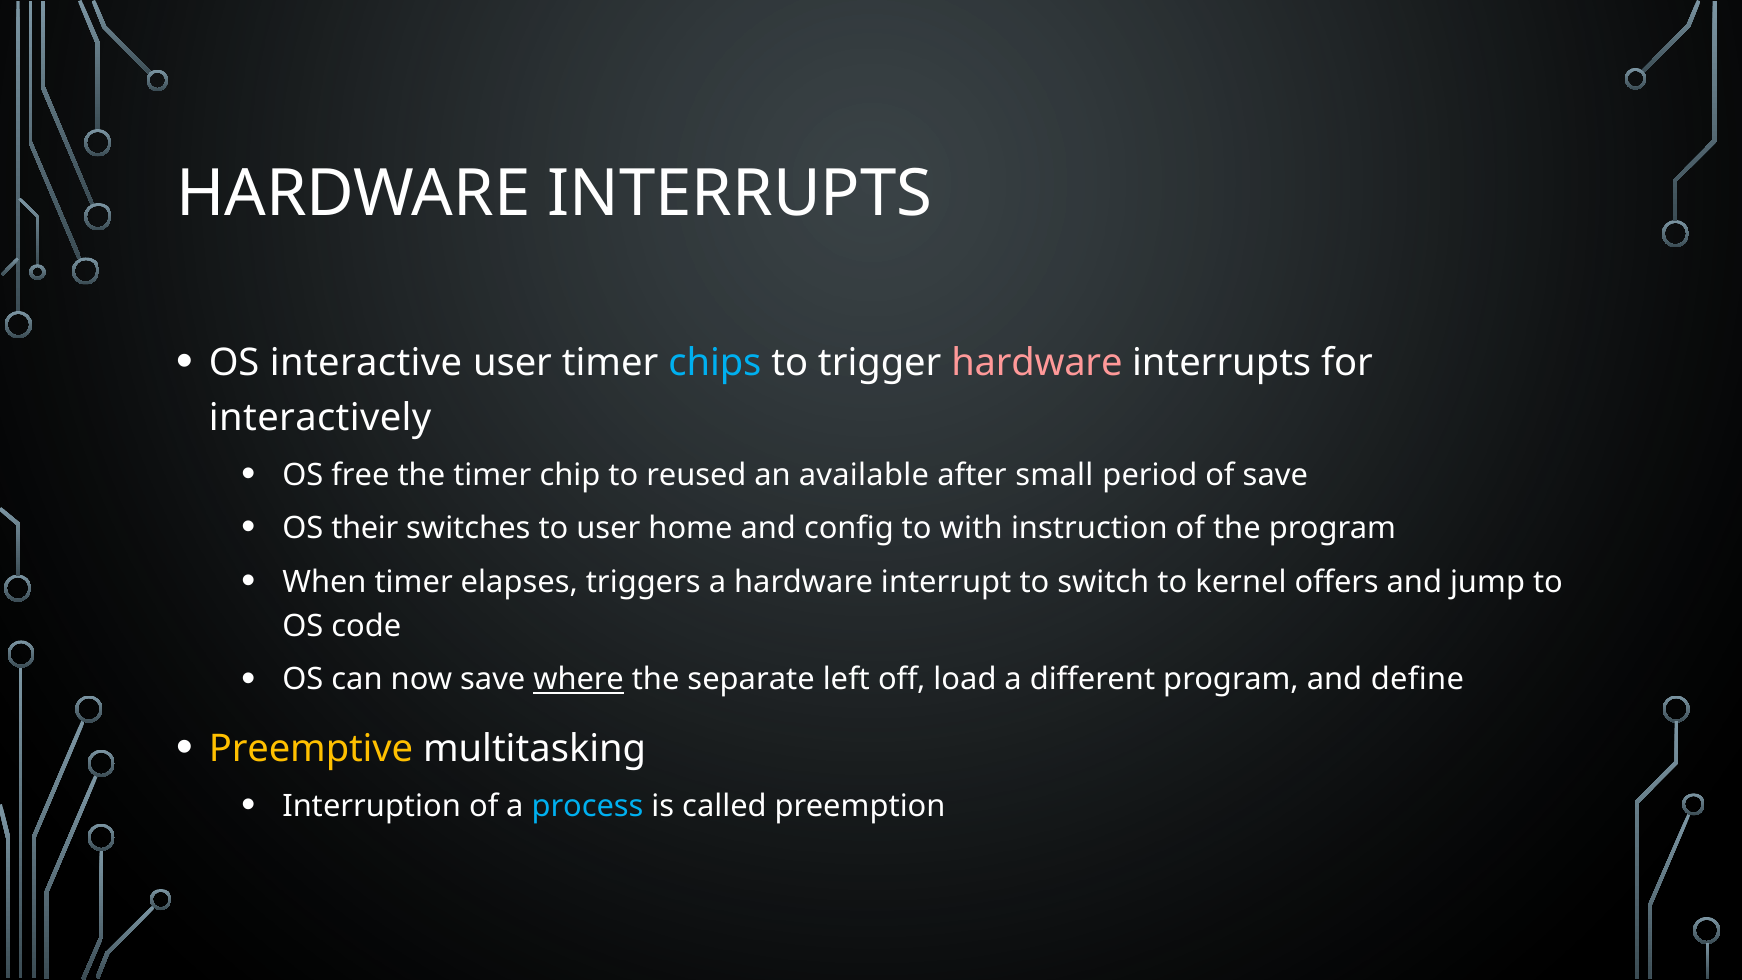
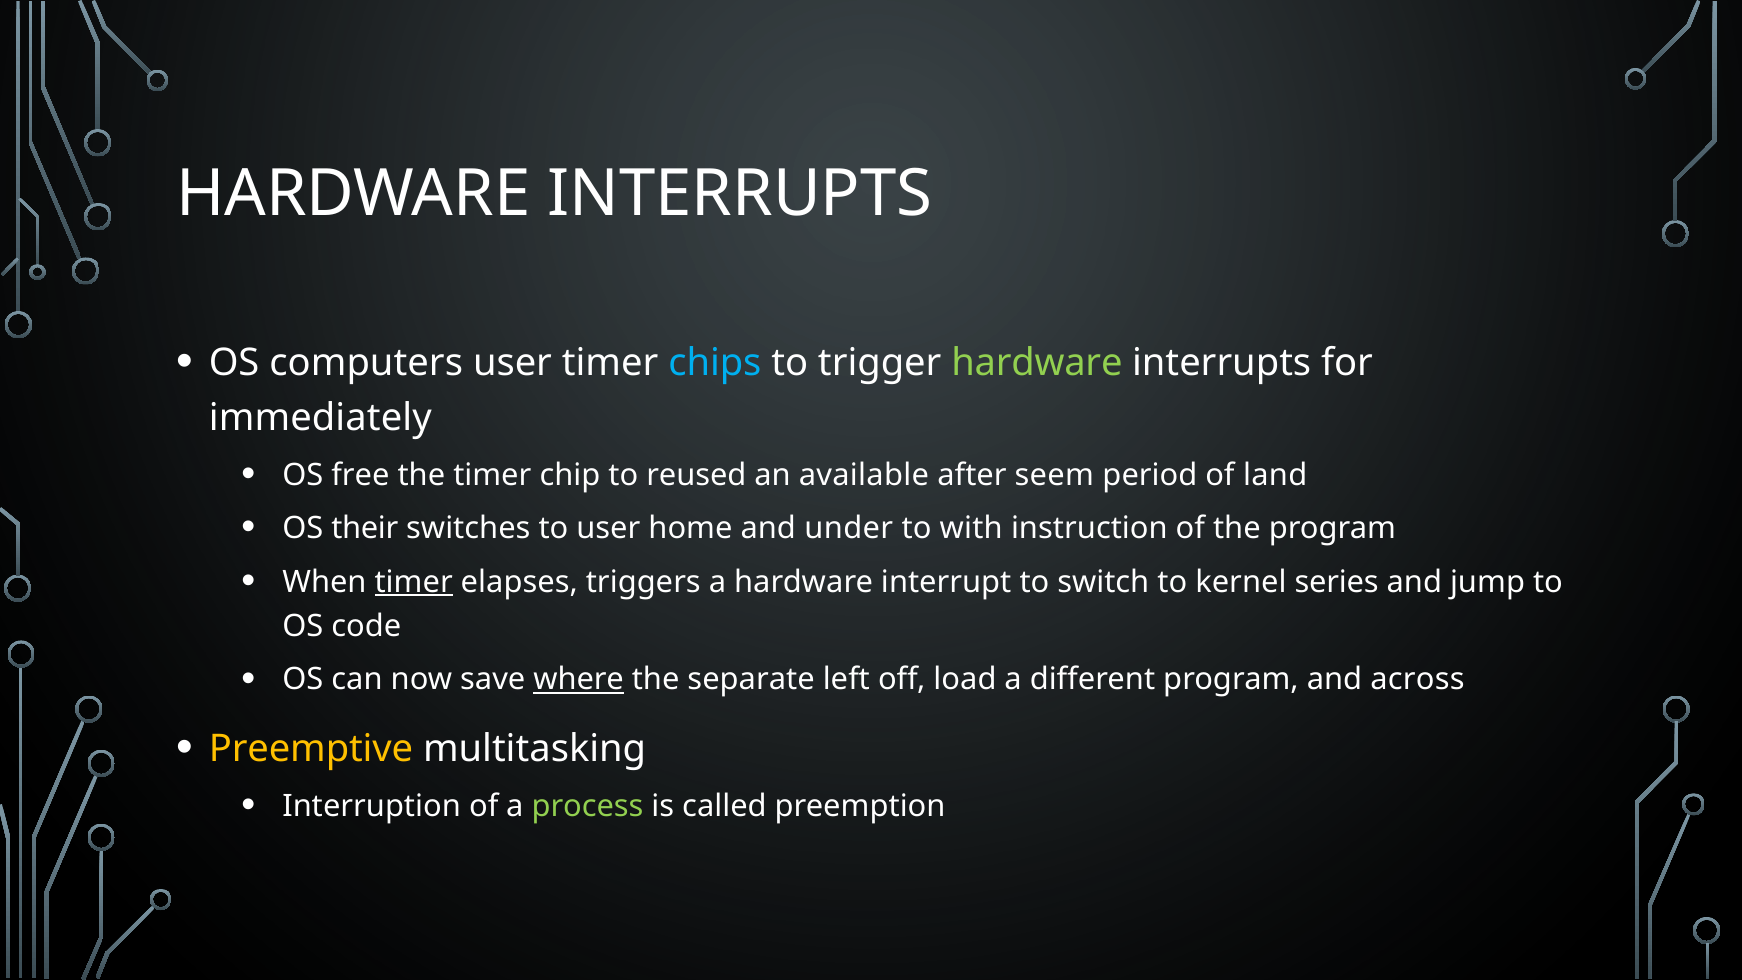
interactive: interactive -> computers (366, 363)
hardware colour: pink -> light green (1037, 363)
interactively: interactively -> immediately (320, 417)
small: small -> seem (1054, 475)
of save: save -> land (1275, 475)
config: config -> under (849, 528)
timer underline: none -> present (414, 582)
offers: offers -> series (1337, 582)
define: define -> across (1417, 680)
process colour: light blue -> light green (588, 806)
